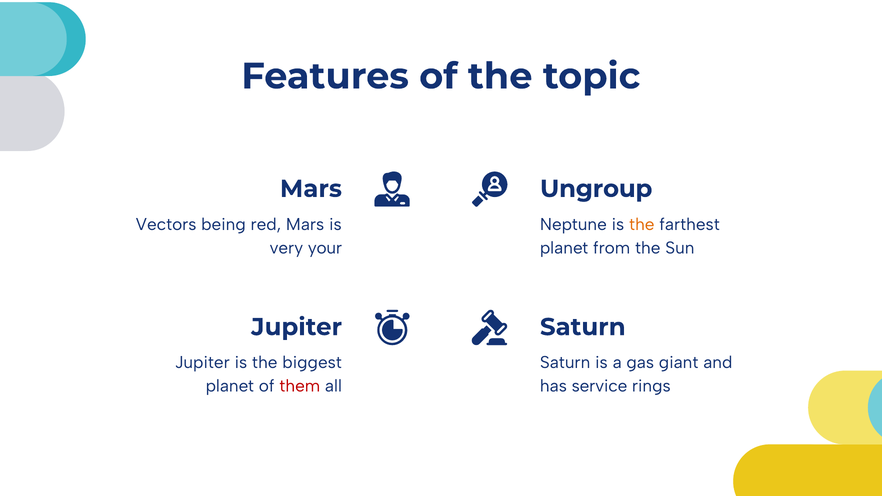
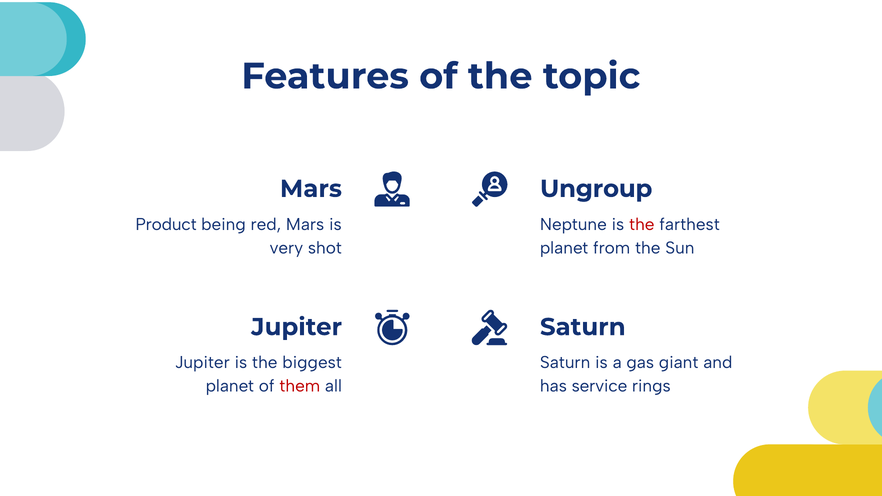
Vectors: Vectors -> Product (166, 224)
the colour: orange -> red (642, 224)
your: your -> shot (325, 248)
